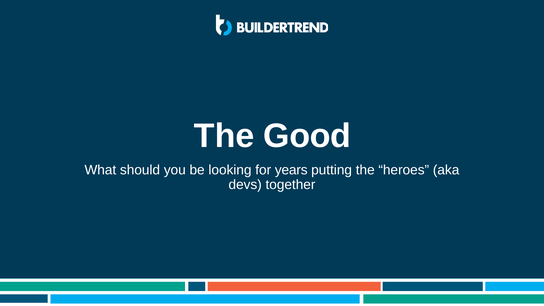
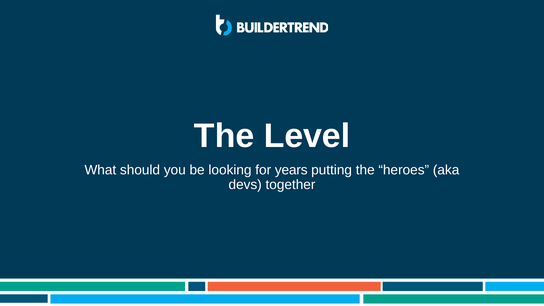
Good: Good -> Level (307, 136)
